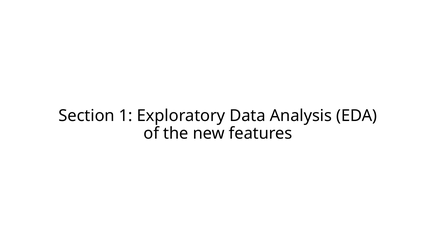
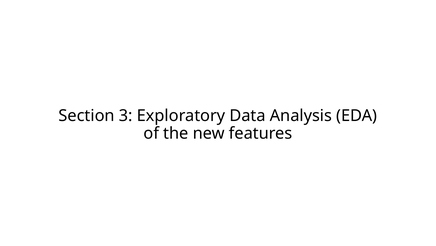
1: 1 -> 3 (126, 115)
